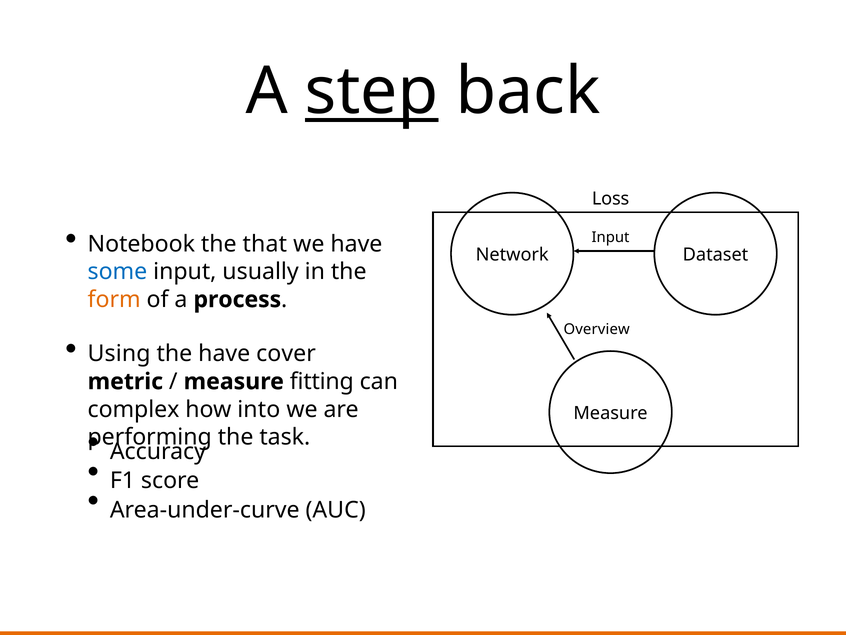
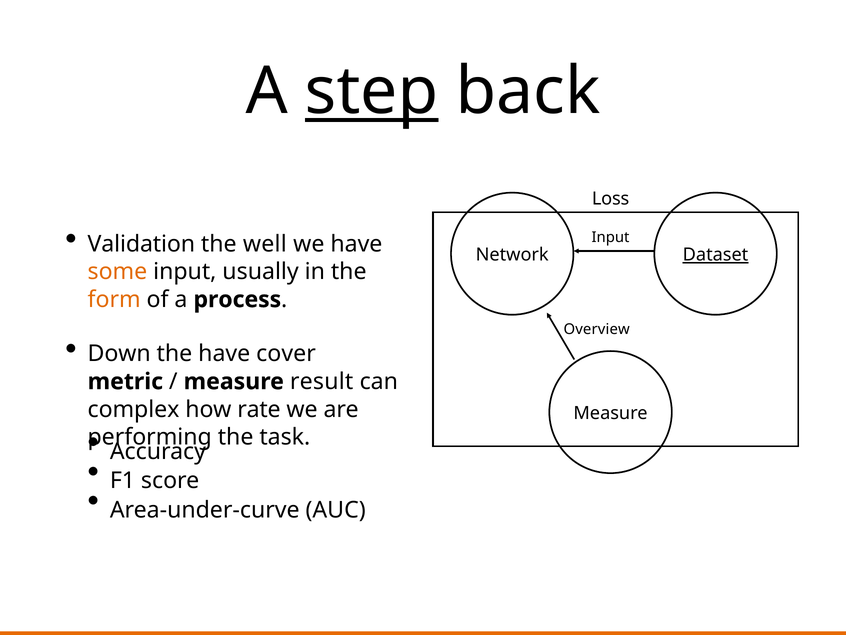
Notebook: Notebook -> Validation (141, 244)
that: that -> well (265, 244)
Dataset underline: none -> present (716, 255)
some colour: blue -> orange (117, 272)
Using: Using -> Down (119, 354)
fitting: fitting -> result (322, 381)
into: into -> rate (259, 409)
